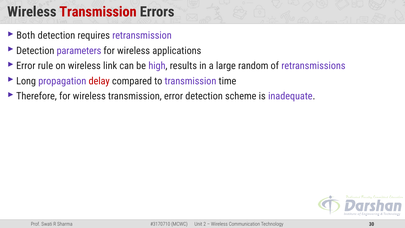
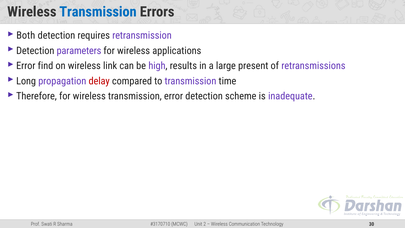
Transmission colour: red -> blue (98, 12)
rule: rule -> find (45, 66)
random: random -> present (253, 66)
